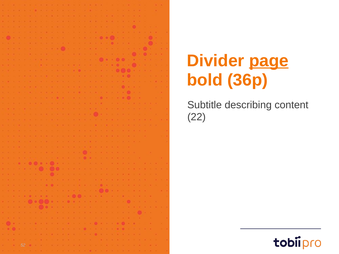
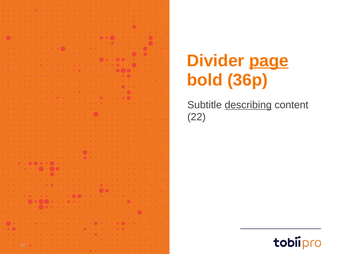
describing underline: none -> present (248, 105)
